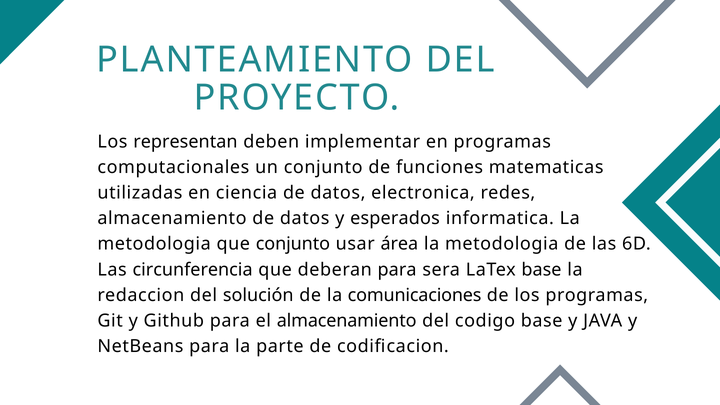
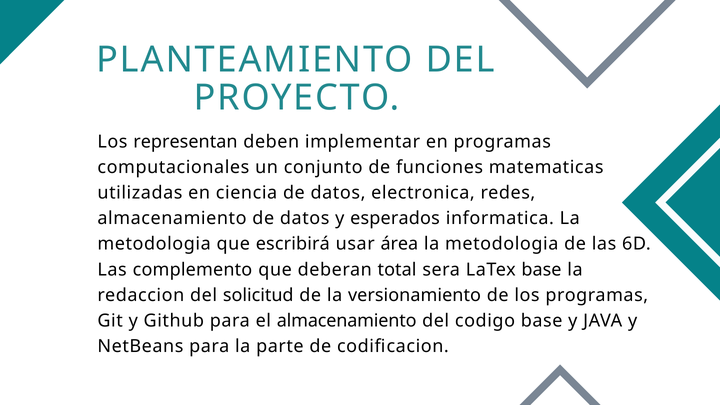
que conjunto: conjunto -> escribirá (293, 244)
circunferencia: circunferencia -> complemento (192, 270)
deberan para: para -> total (397, 270)
solución: solución -> solicitud (258, 295)
comunicaciones: comunicaciones -> versionamiento (414, 295)
